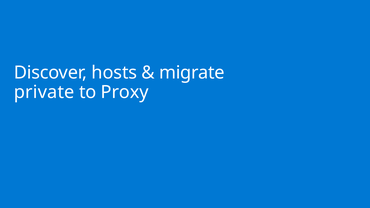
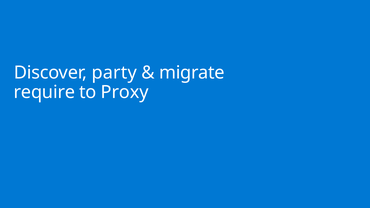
hosts: hosts -> party (114, 73)
private: private -> require (44, 92)
